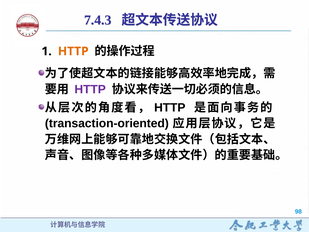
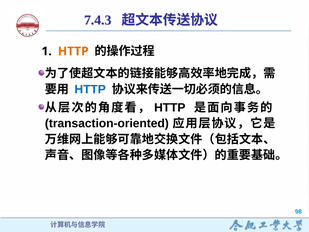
HTTP colour: purple -> blue (90, 89)
